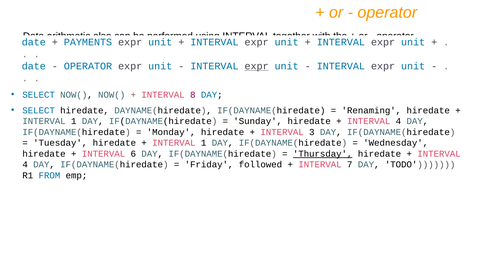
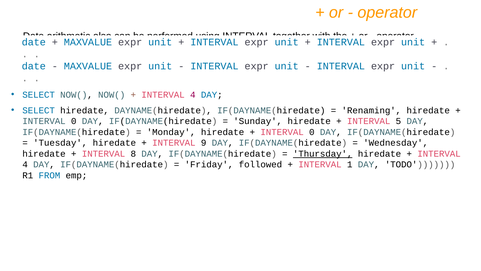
PAYMENTS: PAYMENTS -> MAXVALUE (88, 42)
OPERATOR: OPERATOR -> MAXVALUE (88, 66)
expr underline: present -> none (257, 66)
8: 8 -> 4 (193, 95)
1: 1 -> 0 (74, 121)
4: 4 -> 5 (398, 121)
3: 3 -> 0 (312, 132)
1: 1 -> 9 (204, 143)
6: 6 -> 8 (133, 153)
7: 7 -> 1 (350, 164)
